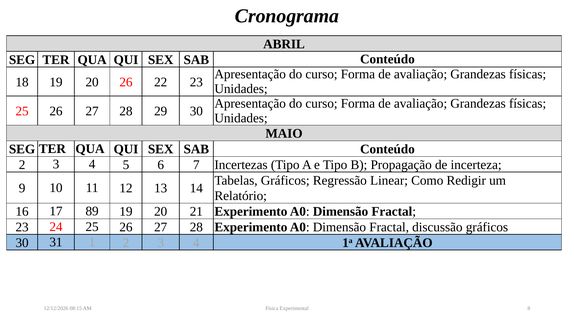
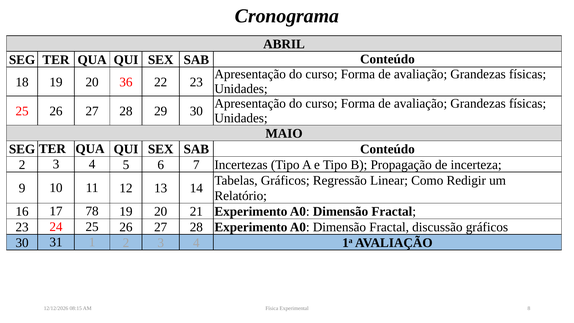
20 26: 26 -> 36 (126, 82)
89: 89 -> 78 (92, 211)
